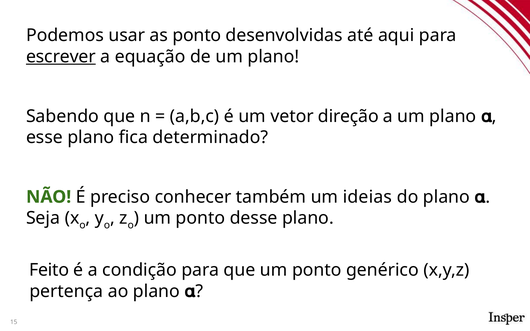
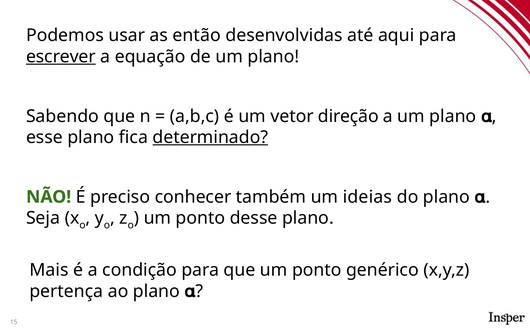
as ponto: ponto -> então (197, 35)
determinado underline: none -> present (210, 137)
Feito: Feito -> Mais (49, 270)
